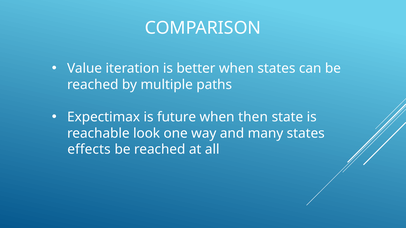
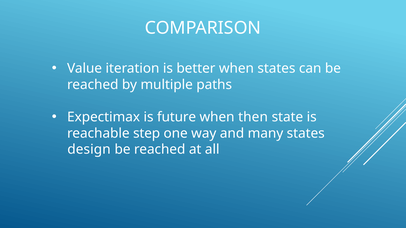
look: look -> step (147, 133)
effects: effects -> design (89, 150)
